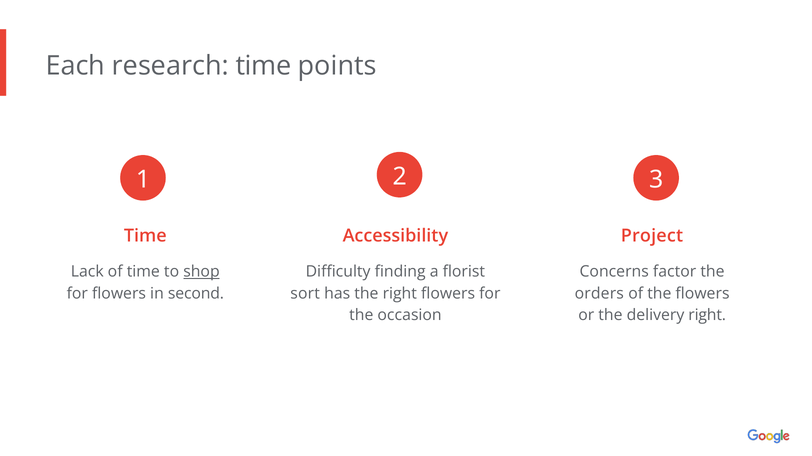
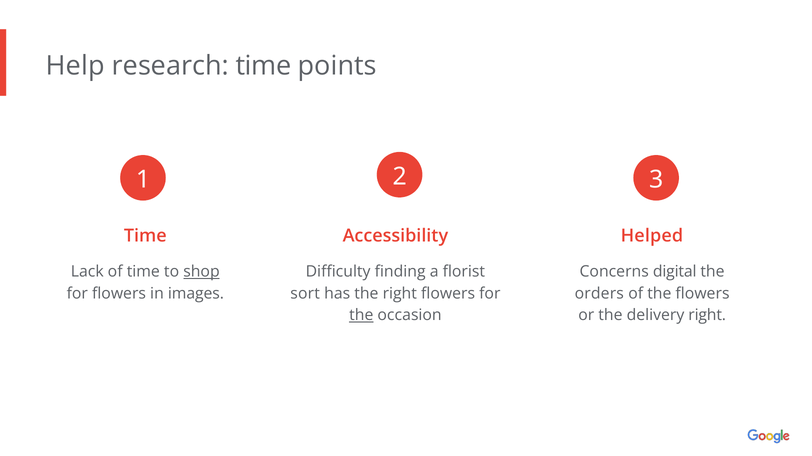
Each: Each -> Help (75, 66)
Project: Project -> Helped (652, 236)
factor: factor -> digital (675, 272)
second: second -> images (196, 294)
the underline: none -> present (361, 316)
